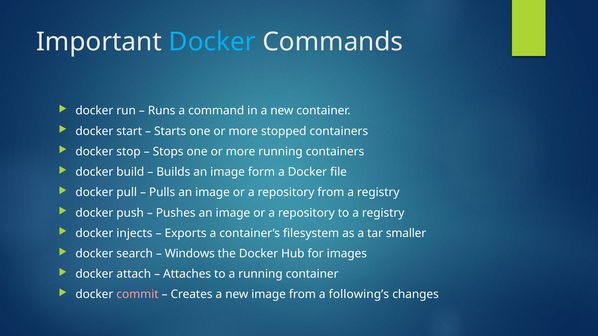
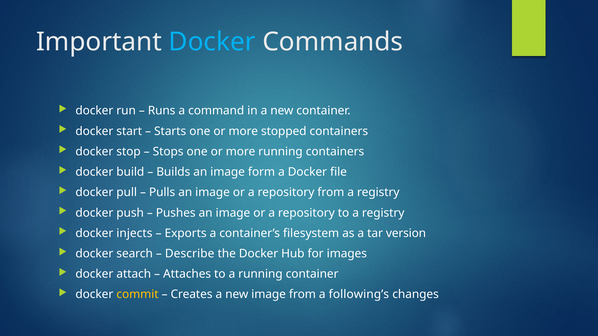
smaller: smaller -> version (406, 233)
Windows: Windows -> Describe (190, 254)
commit colour: pink -> yellow (137, 295)
